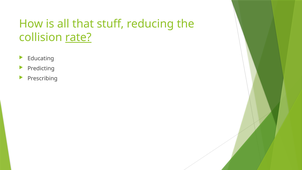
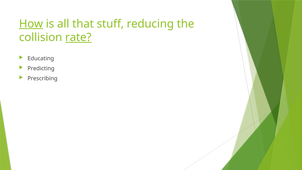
How underline: none -> present (31, 24)
